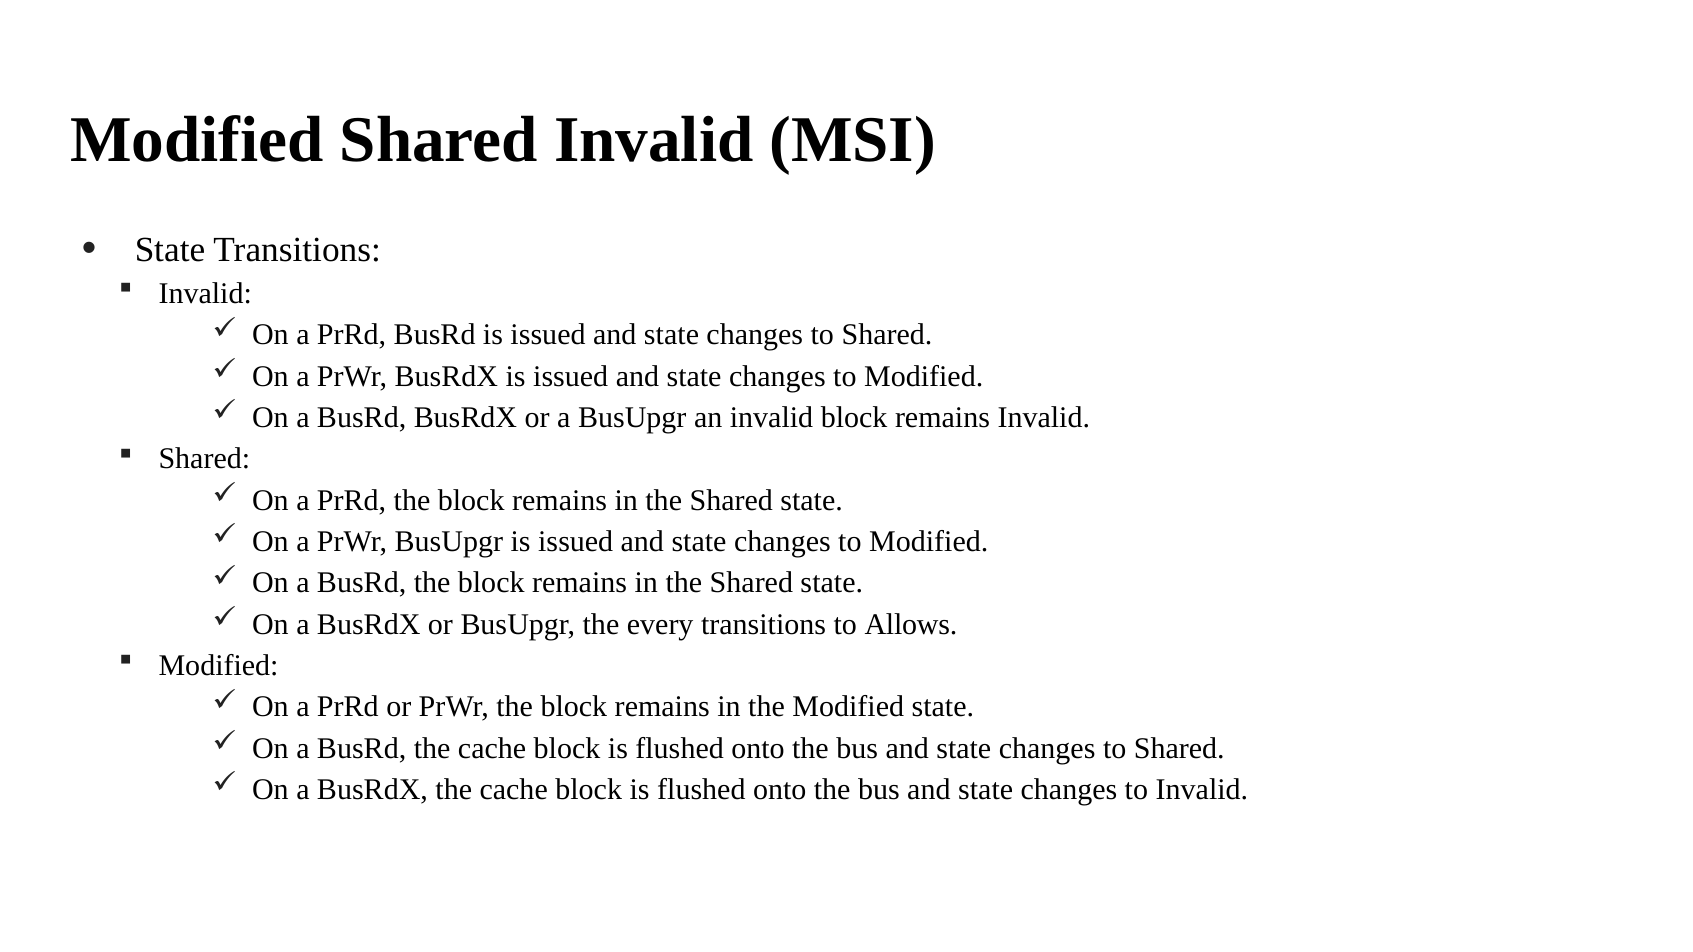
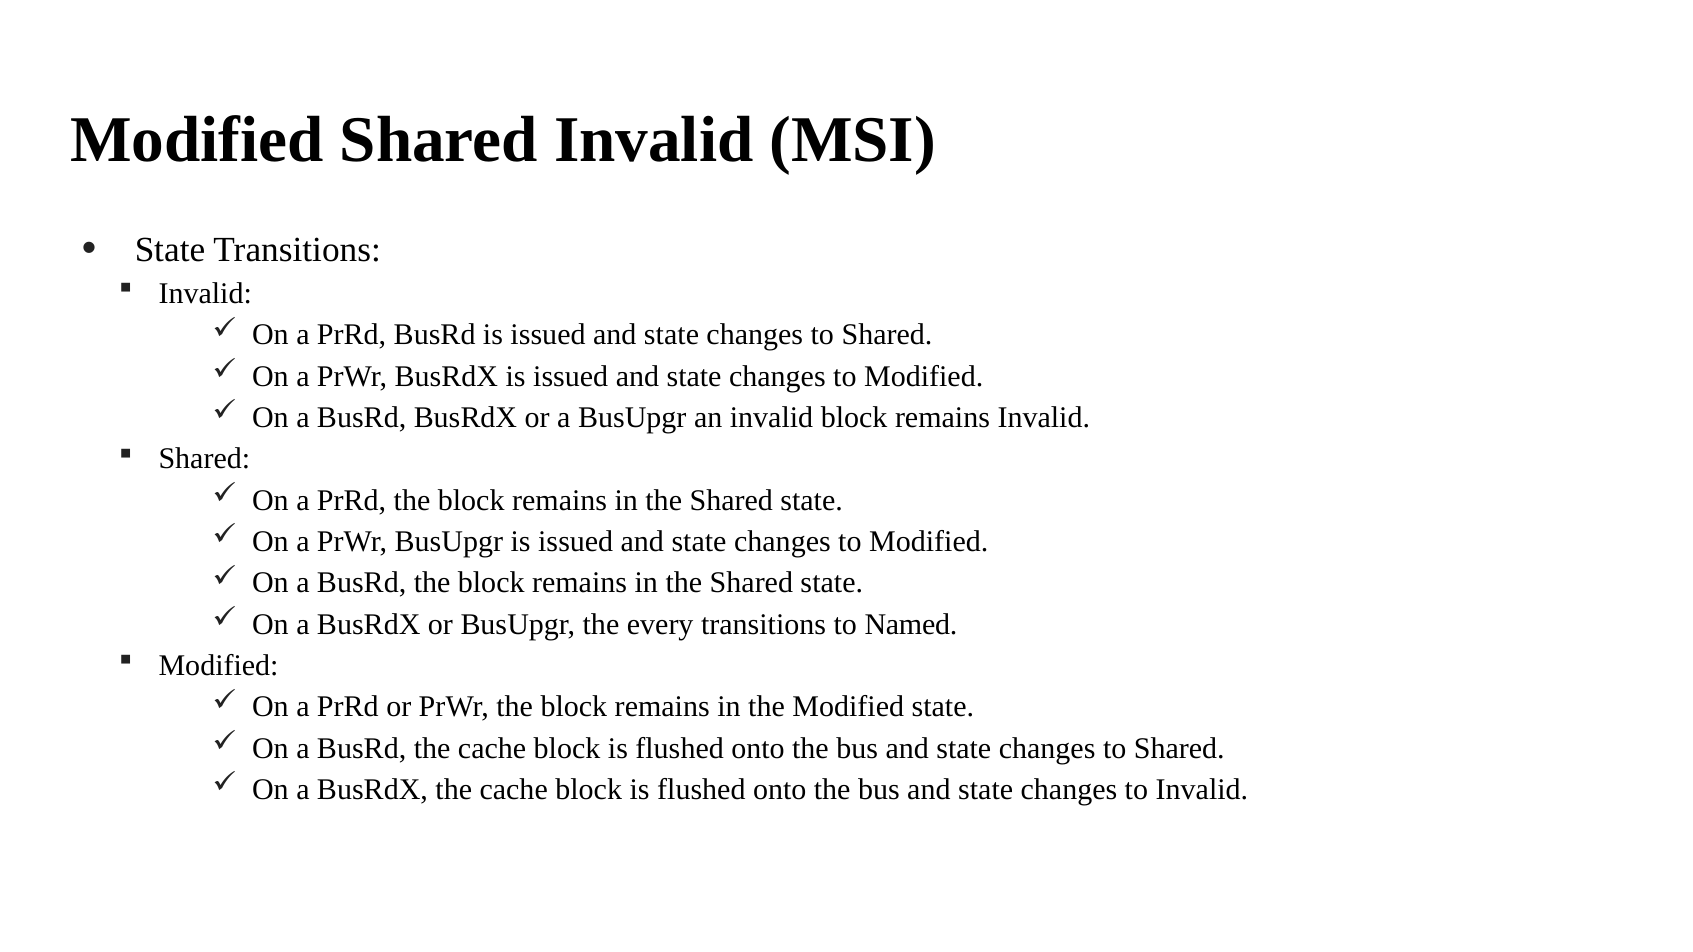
Allows: Allows -> Named (911, 625)
